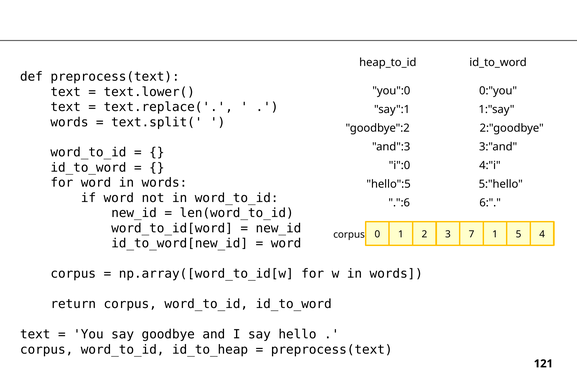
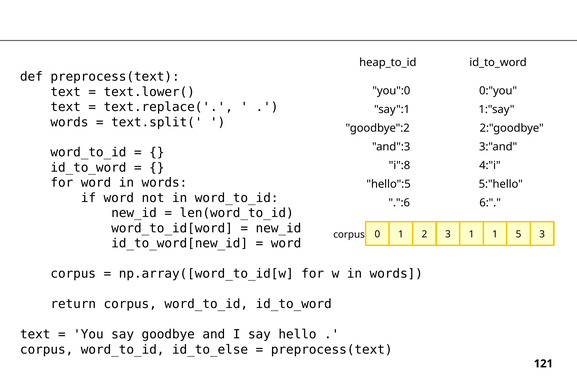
i":0: i":0 -> i":8 (400, 166)
3 7: 7 -> 1 (471, 234)
5 4: 4 -> 3 (542, 234)
id_to_heap: id_to_heap -> id_to_else (210, 350)
